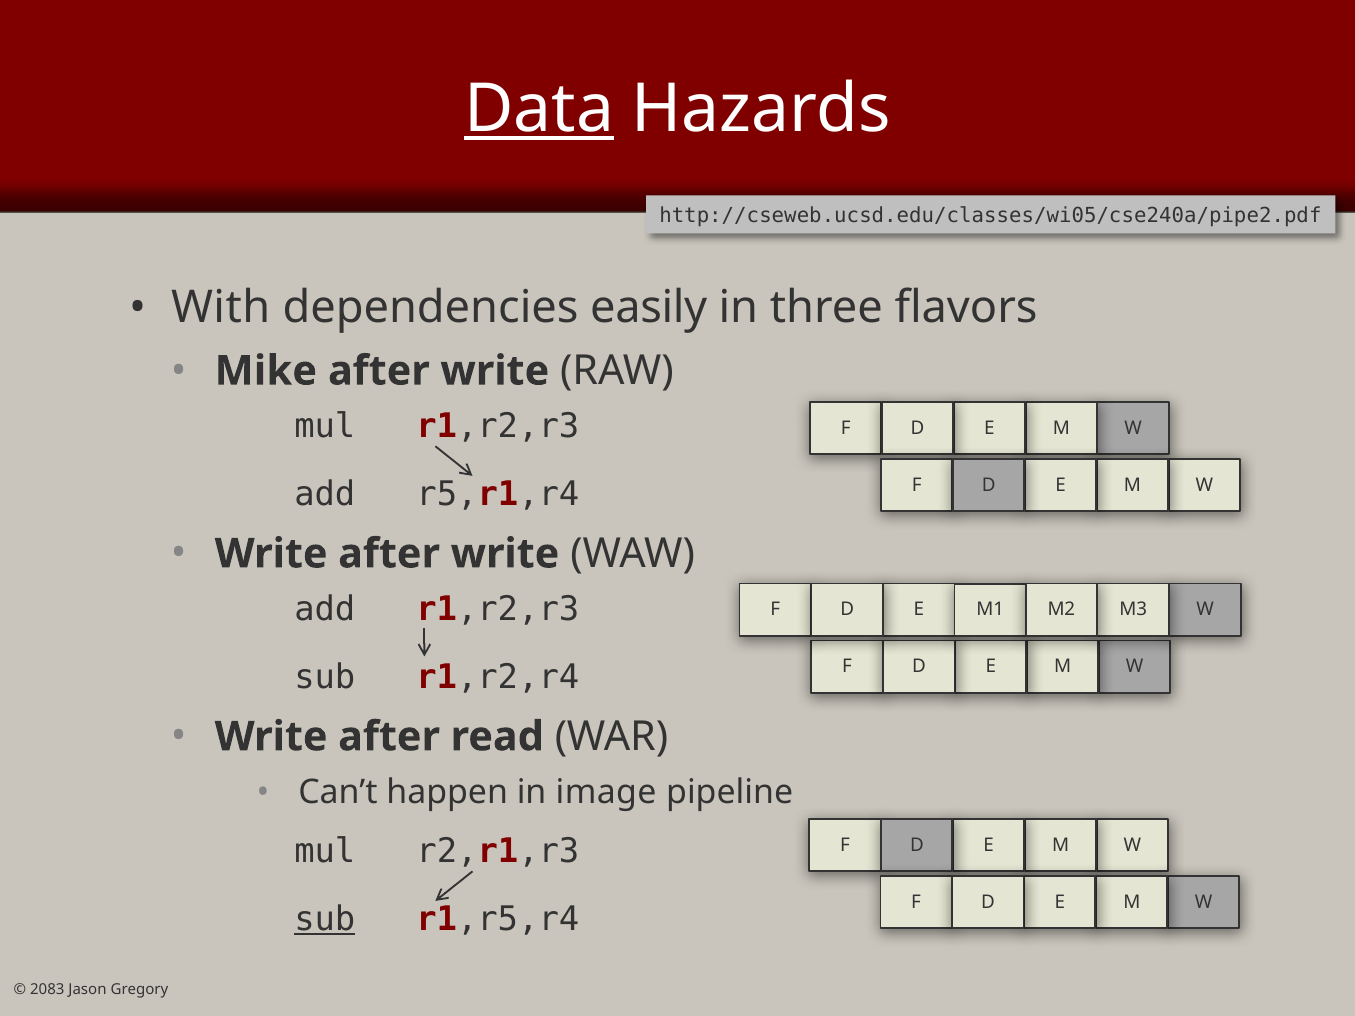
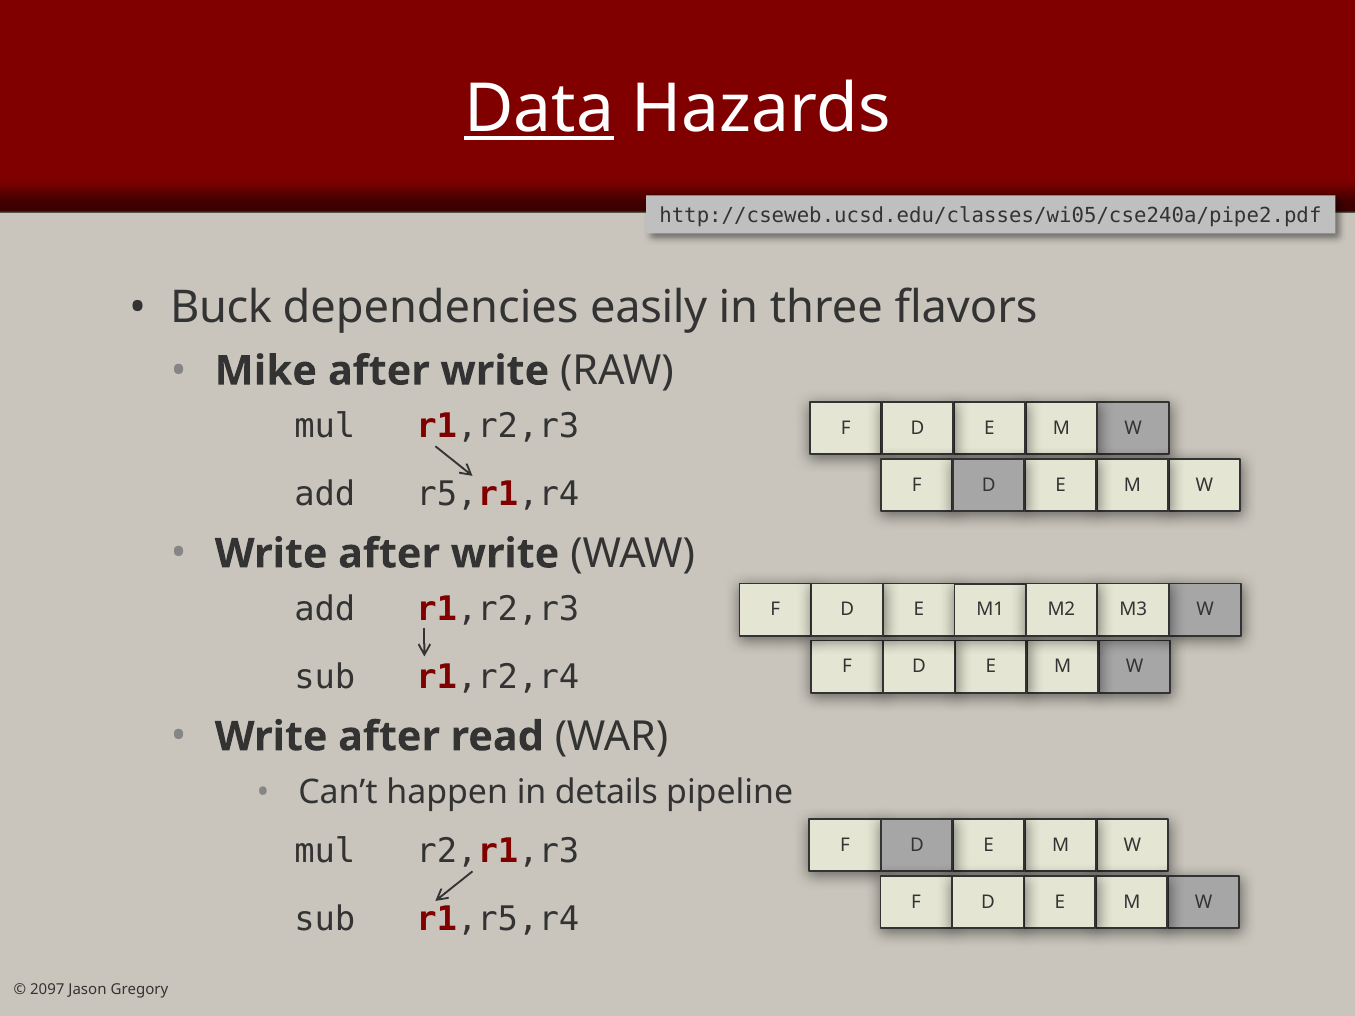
With: With -> Buck (221, 308)
image: image -> details (606, 793)
sub underline: present -> none (325, 920)
2083: 2083 -> 2097 (47, 990)
